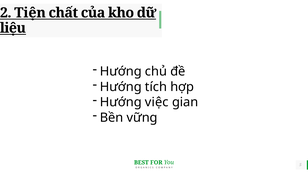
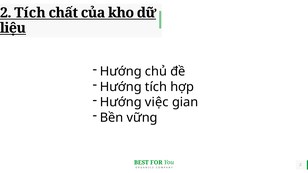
2 Tiện: Tiện -> Tích (30, 13)
